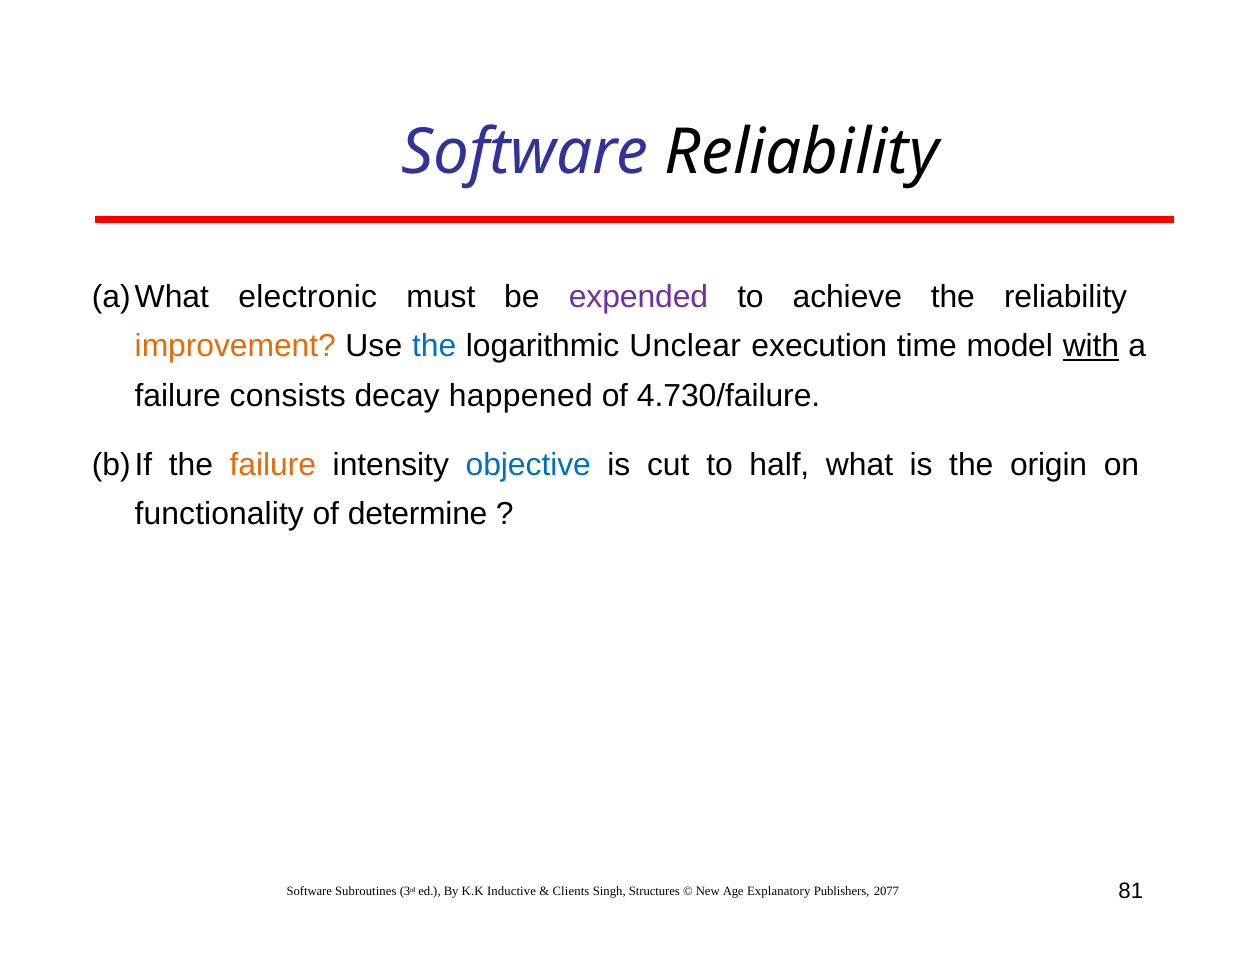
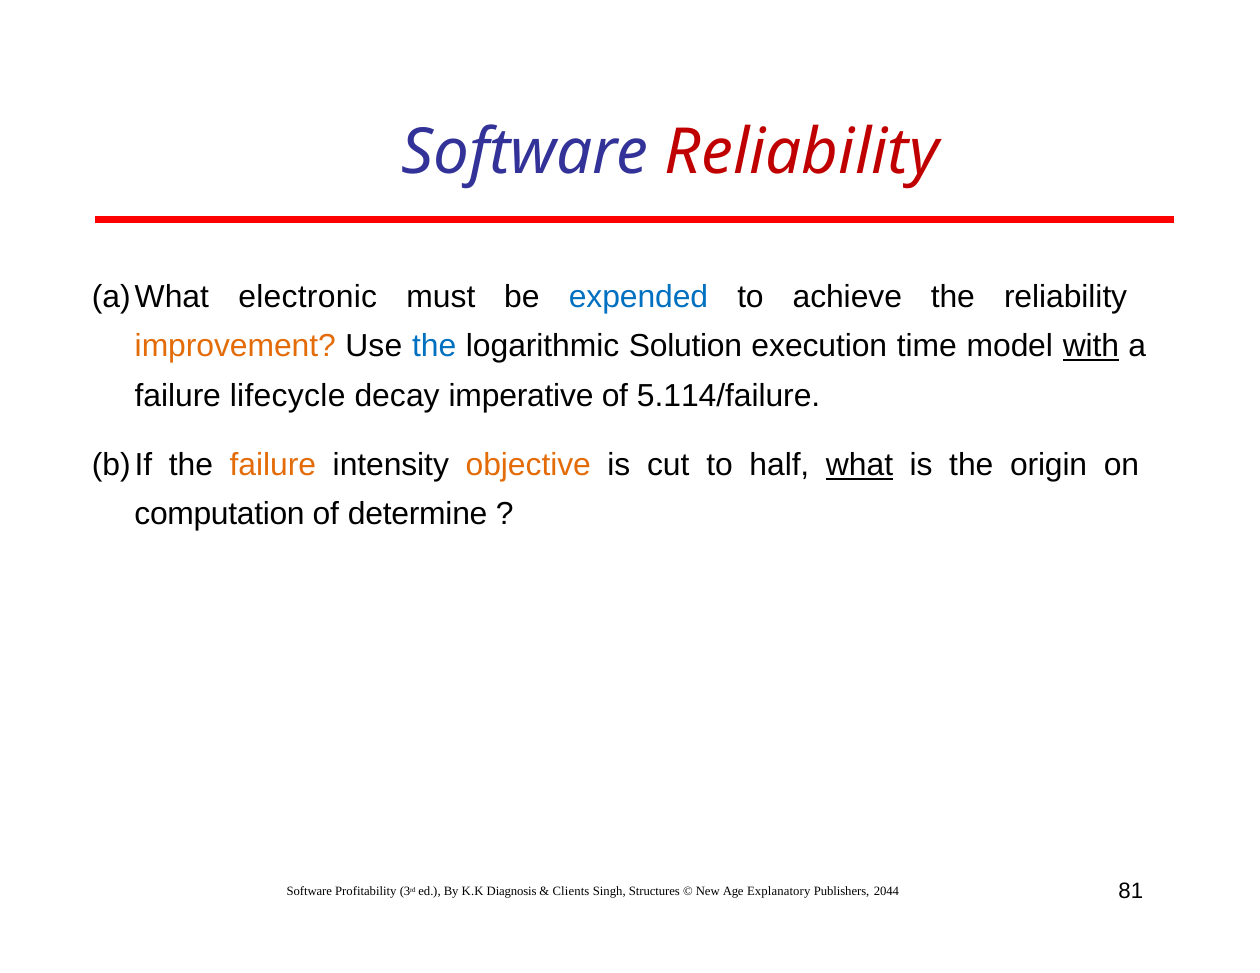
Reliability colour: black -> red (802, 153)
expended colour: purple -> blue (638, 297)
Unclear: Unclear -> Solution (685, 347)
consists: consists -> lifecycle (288, 396)
happened: happened -> imperative (521, 396)
4.730/failure: 4.730/failure -> 5.114/failure (729, 396)
objective colour: blue -> orange (528, 465)
what underline: none -> present (860, 465)
functionality: functionality -> computation (220, 515)
Subroutines: Subroutines -> Profitability (366, 892)
Inductive: Inductive -> Diagnosis (512, 892)
2077: 2077 -> 2044 (886, 892)
